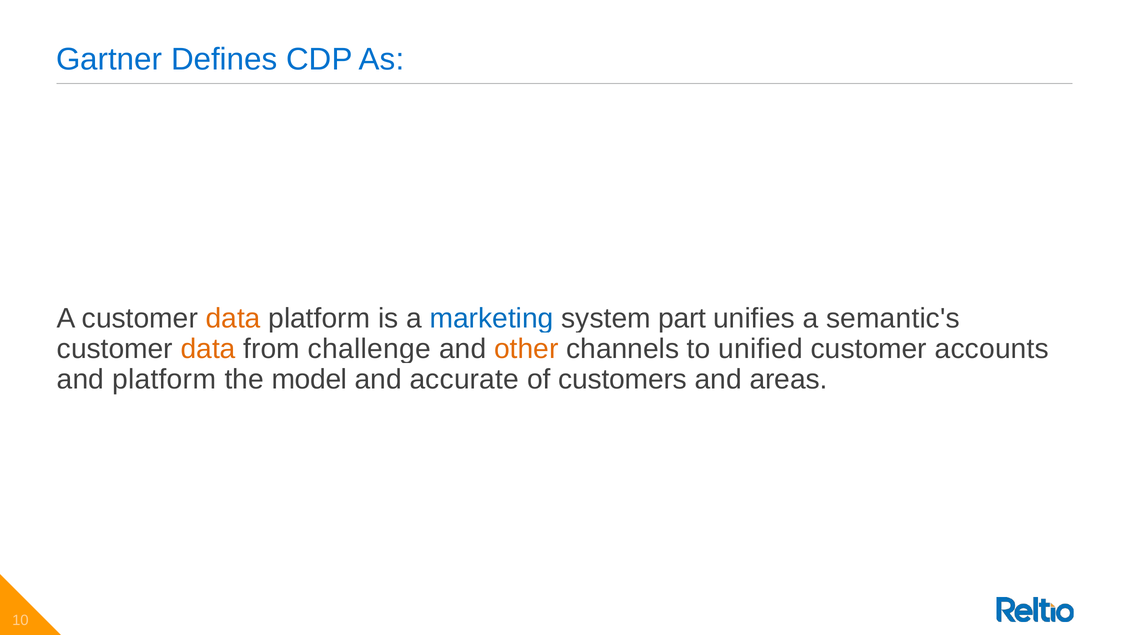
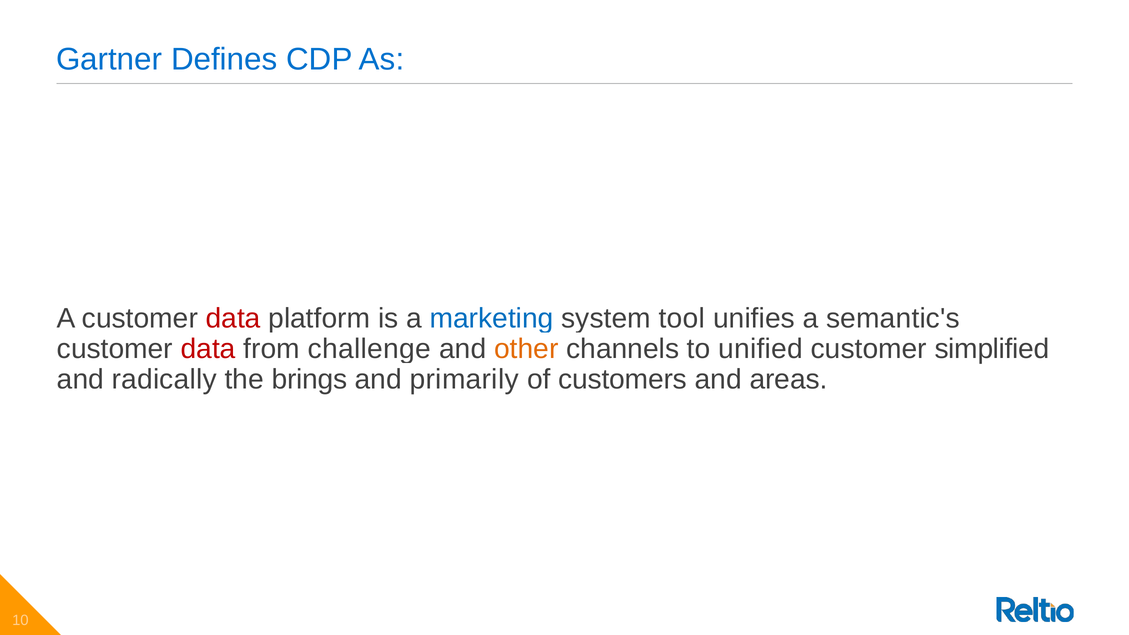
data colour: orange -> red (233, 319)
part: part -> tool (682, 319)
data colour: orange -> red (208, 349)
accounts: accounts -> simplified (992, 349)
and platform: platform -> radically (164, 380)
model: model -> brings (309, 380)
accurate: accurate -> primarily (464, 380)
